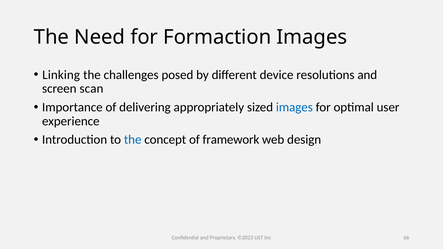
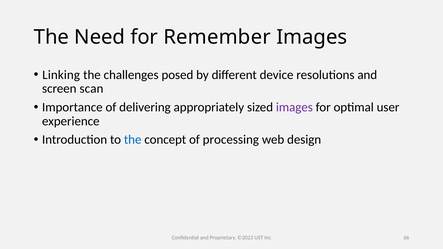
Formaction: Formaction -> Remember (217, 37)
images colour: blue -> purple (294, 107)
framework: framework -> processing (231, 140)
